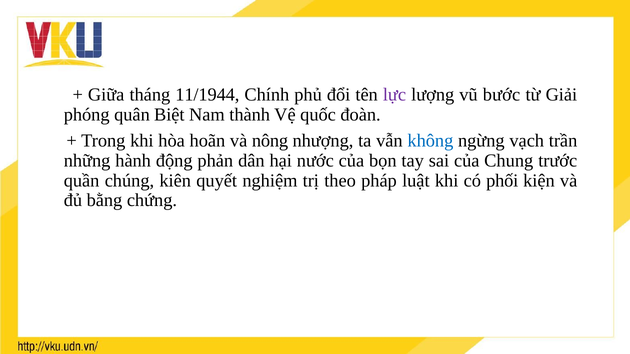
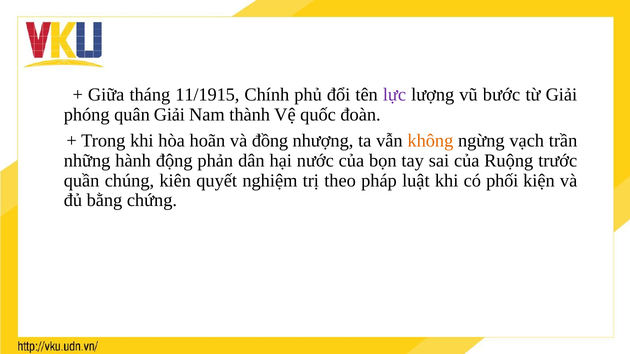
11/1944: 11/1944 -> 11/1915 (207, 95)
quân Biệt: Biệt -> Giải (169, 115)
nông: nông -> đồng (270, 141)
không colour: blue -> orange (430, 141)
Chung: Chung -> Ruộng (509, 161)
